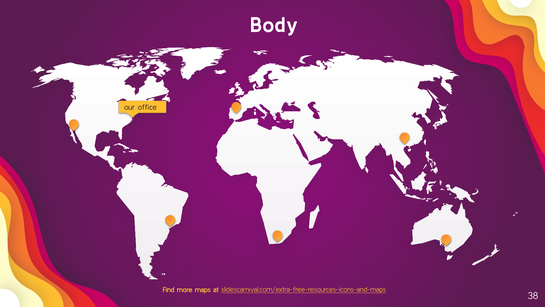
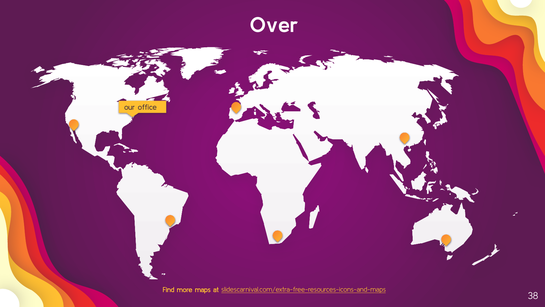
Body: Body -> Over (274, 25)
